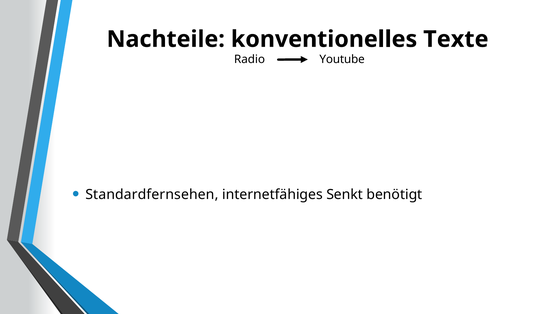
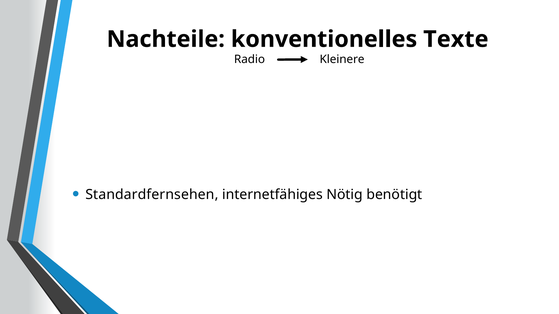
Youtube: Youtube -> Kleinere (342, 59)
Senkt: Senkt -> Nötig (345, 195)
